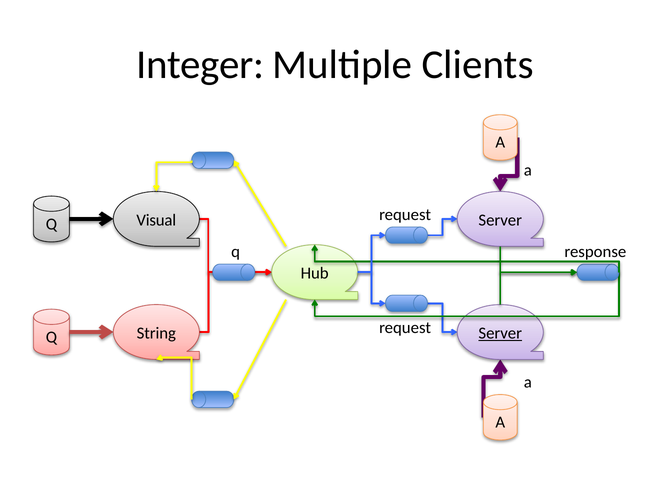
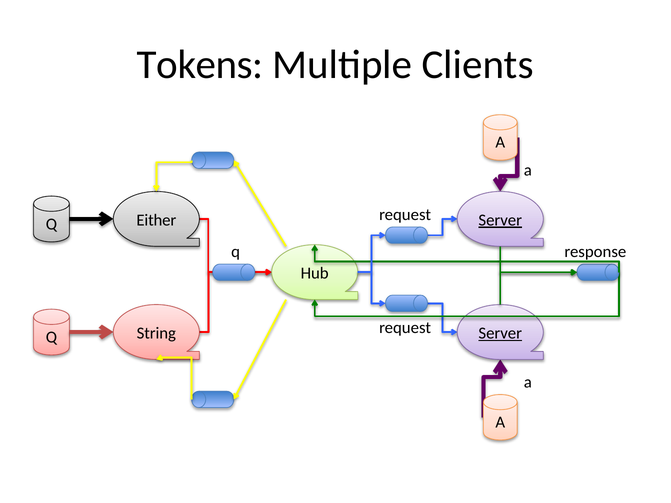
Integer: Integer -> Tokens (200, 65)
Visual: Visual -> Either (156, 220)
Server underline: none -> present (500, 220)
